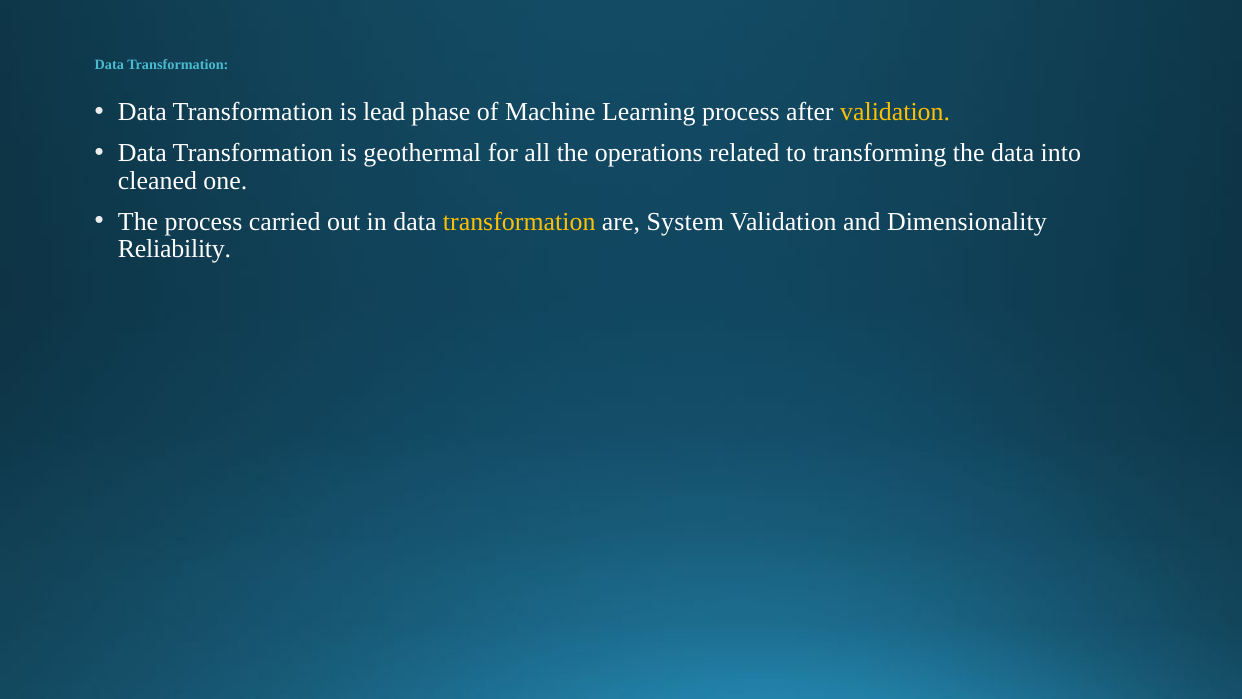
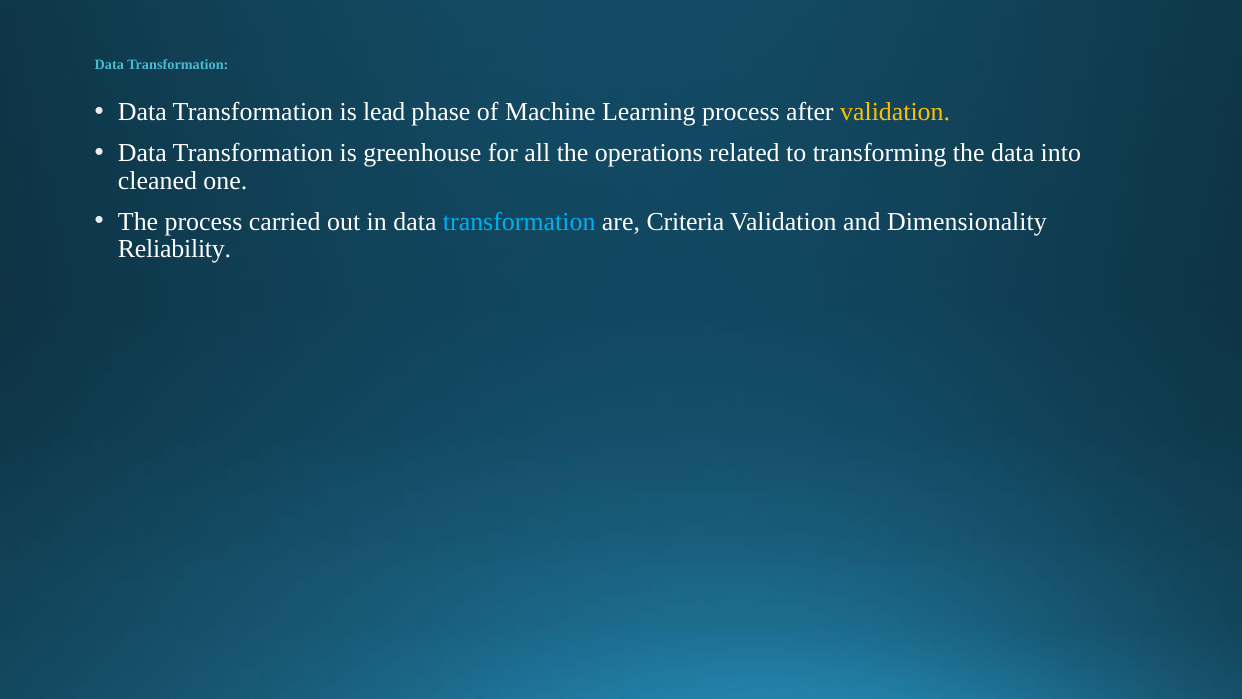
geothermal: geothermal -> greenhouse (422, 153)
transformation colour: yellow -> light blue (519, 221)
System: System -> Criteria (685, 221)
